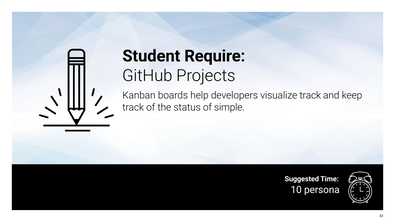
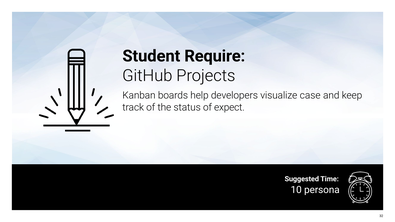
visualize track: track -> case (310, 96)
simple: simple -> expect (229, 107)
